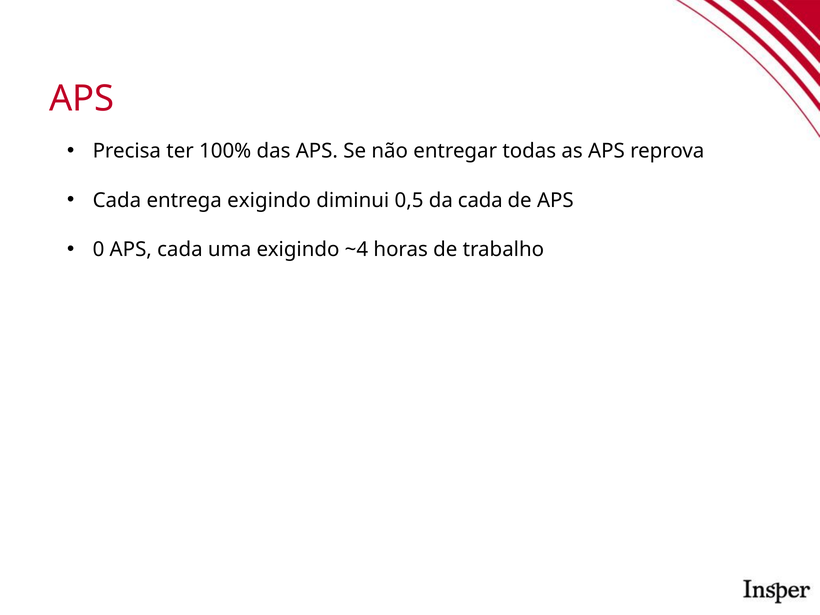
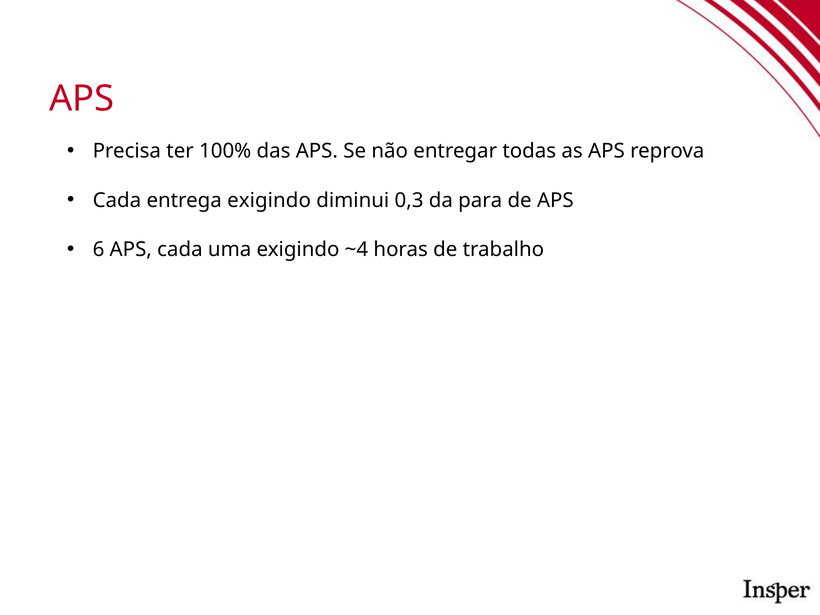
0,5: 0,5 -> 0,3 (409, 200)
da cada: cada -> para (480, 200)
0: 0 -> 6 (99, 249)
